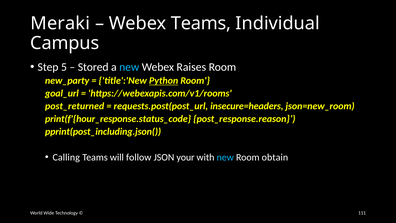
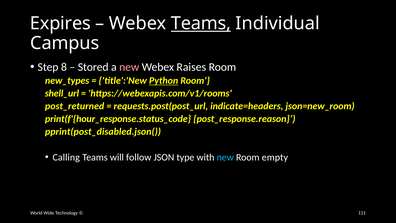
Meraki: Meraki -> Expires (60, 23)
Teams underline: none -> present (201, 23)
5: 5 -> 8 (64, 67)
new colour: light blue -> pink (129, 67)
new_party: new_party -> new_types (67, 81)
goal_url: goal_url -> shell_url (62, 93)
insecure=headers: insecure=headers -> indicate=headers (247, 106)
pprint(post_including.json(: pprint(post_including.json( -> pprint(post_disabled.json( (103, 132)
your: your -> type (185, 157)
obtain: obtain -> empty (275, 157)
